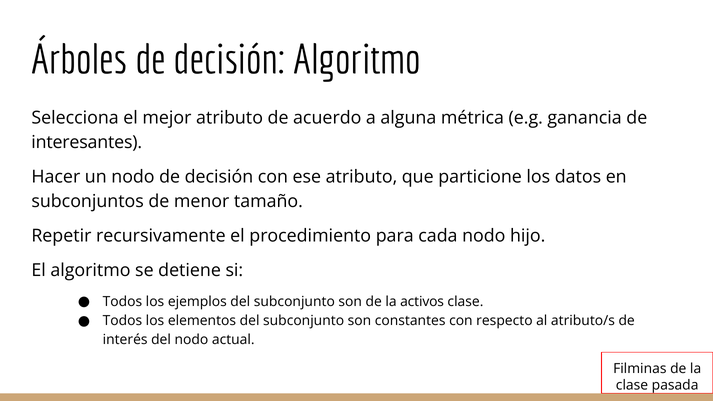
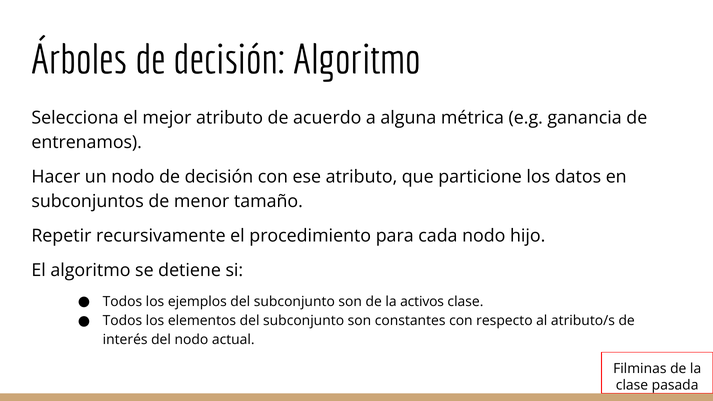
interesantes: interesantes -> entrenamos (87, 142)
